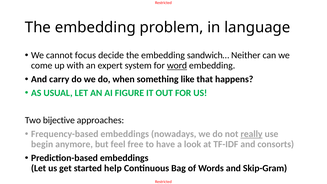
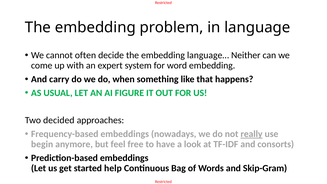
focus: focus -> often (85, 55)
sandwich…: sandwich… -> language… (208, 55)
word underline: present -> none (177, 66)
bijective: bijective -> decided (59, 120)
